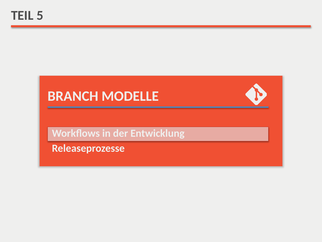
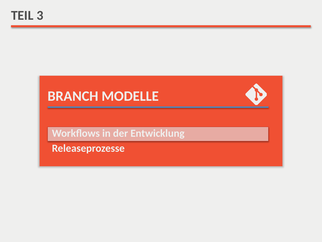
5: 5 -> 3 (40, 16)
